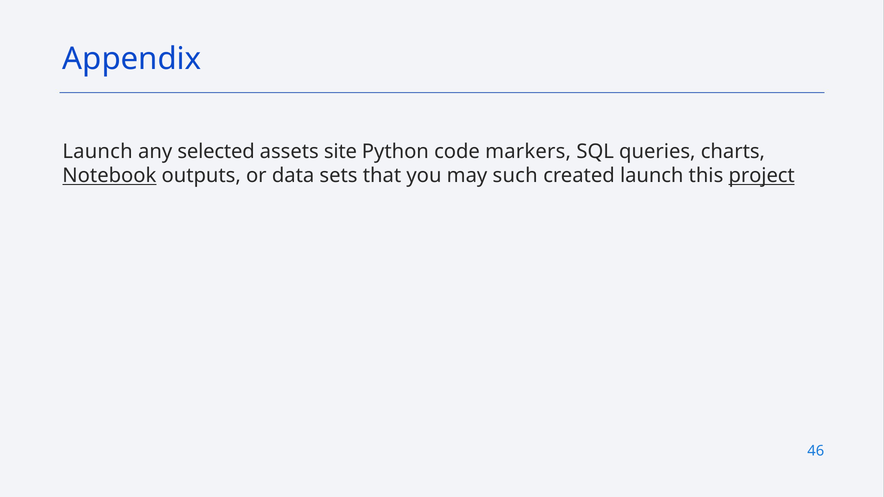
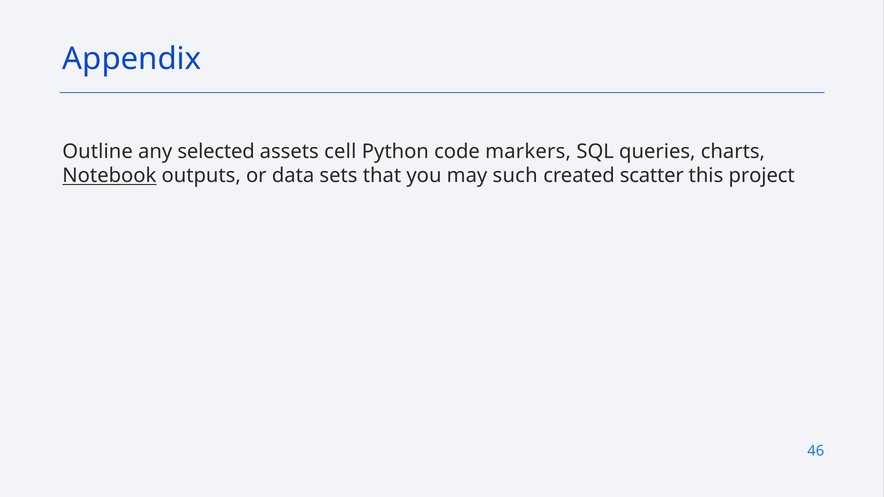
Launch: Launch -> Outline (98, 152)
site: site -> cell (340, 152)
created launch: launch -> scatter (652, 176)
project underline: present -> none (762, 176)
